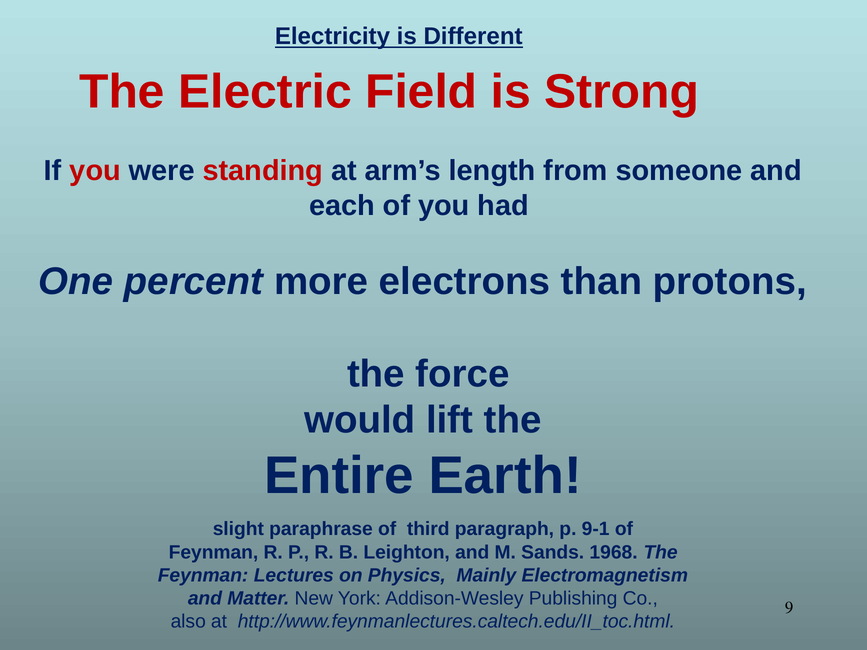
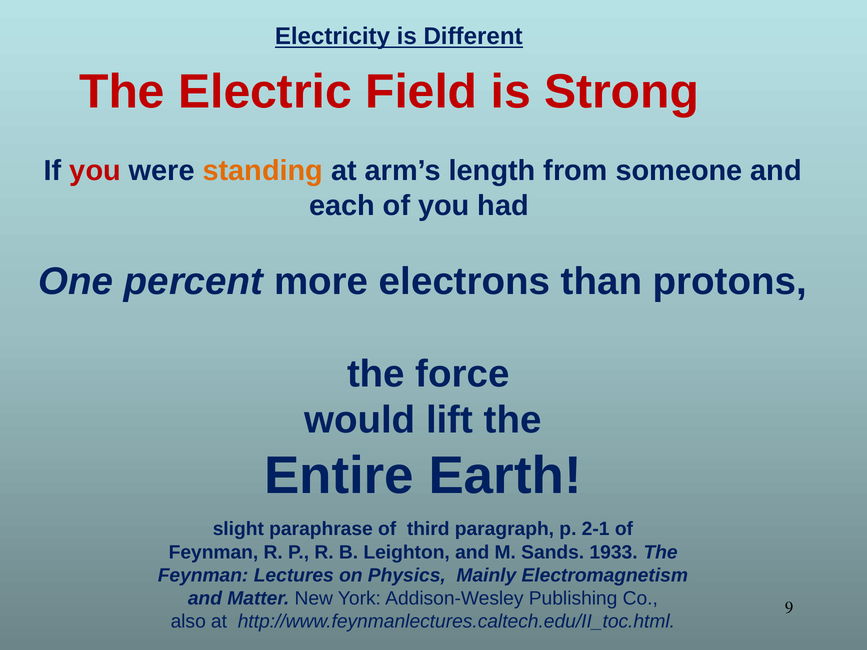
standing colour: red -> orange (263, 171)
9-1: 9-1 -> 2-1 (596, 529)
1968: 1968 -> 1933 (614, 552)
